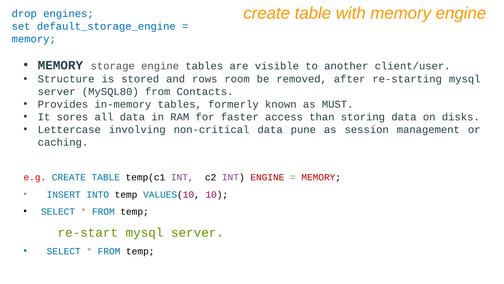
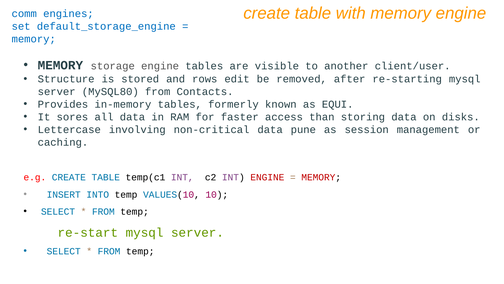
drop: drop -> comm (24, 14)
room: room -> edit (237, 79)
MUST: MUST -> EQUI (338, 104)
